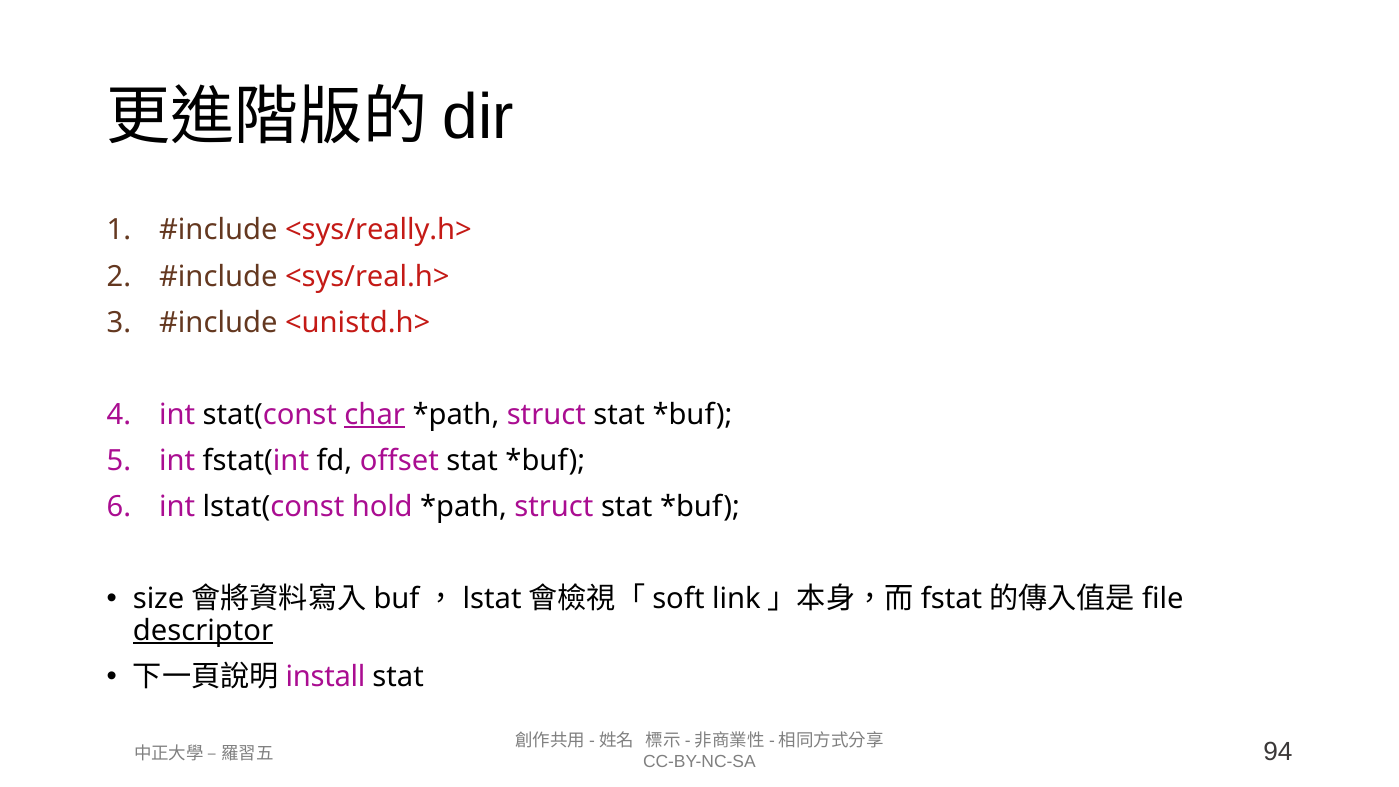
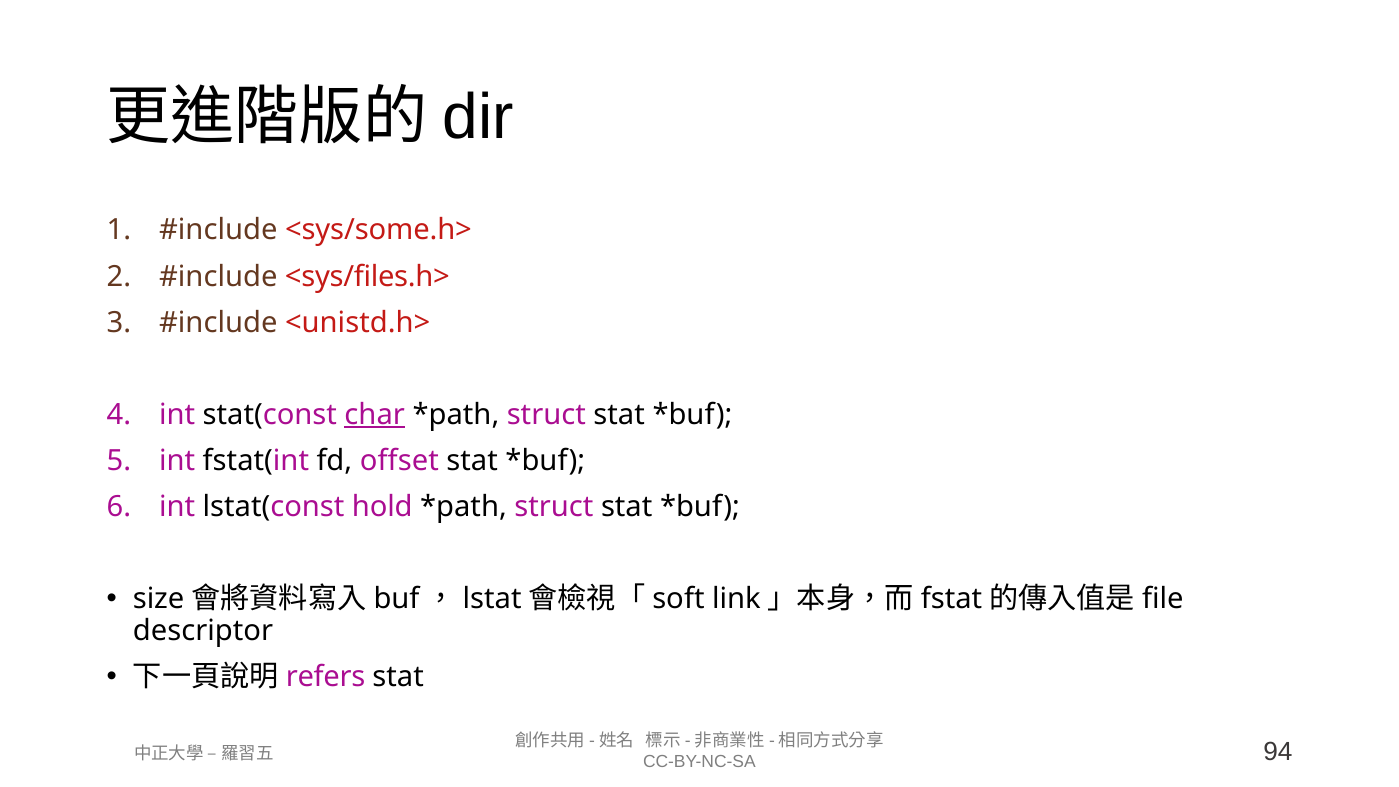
<sys/really.h>: <sys/really.h> -> <sys/some.h> (378, 230)
<sys/real.h>: <sys/real.h> -> <sys/files.h> (367, 276)
descriptor underline: present -> none (203, 631)
install: install -> refers (326, 677)
